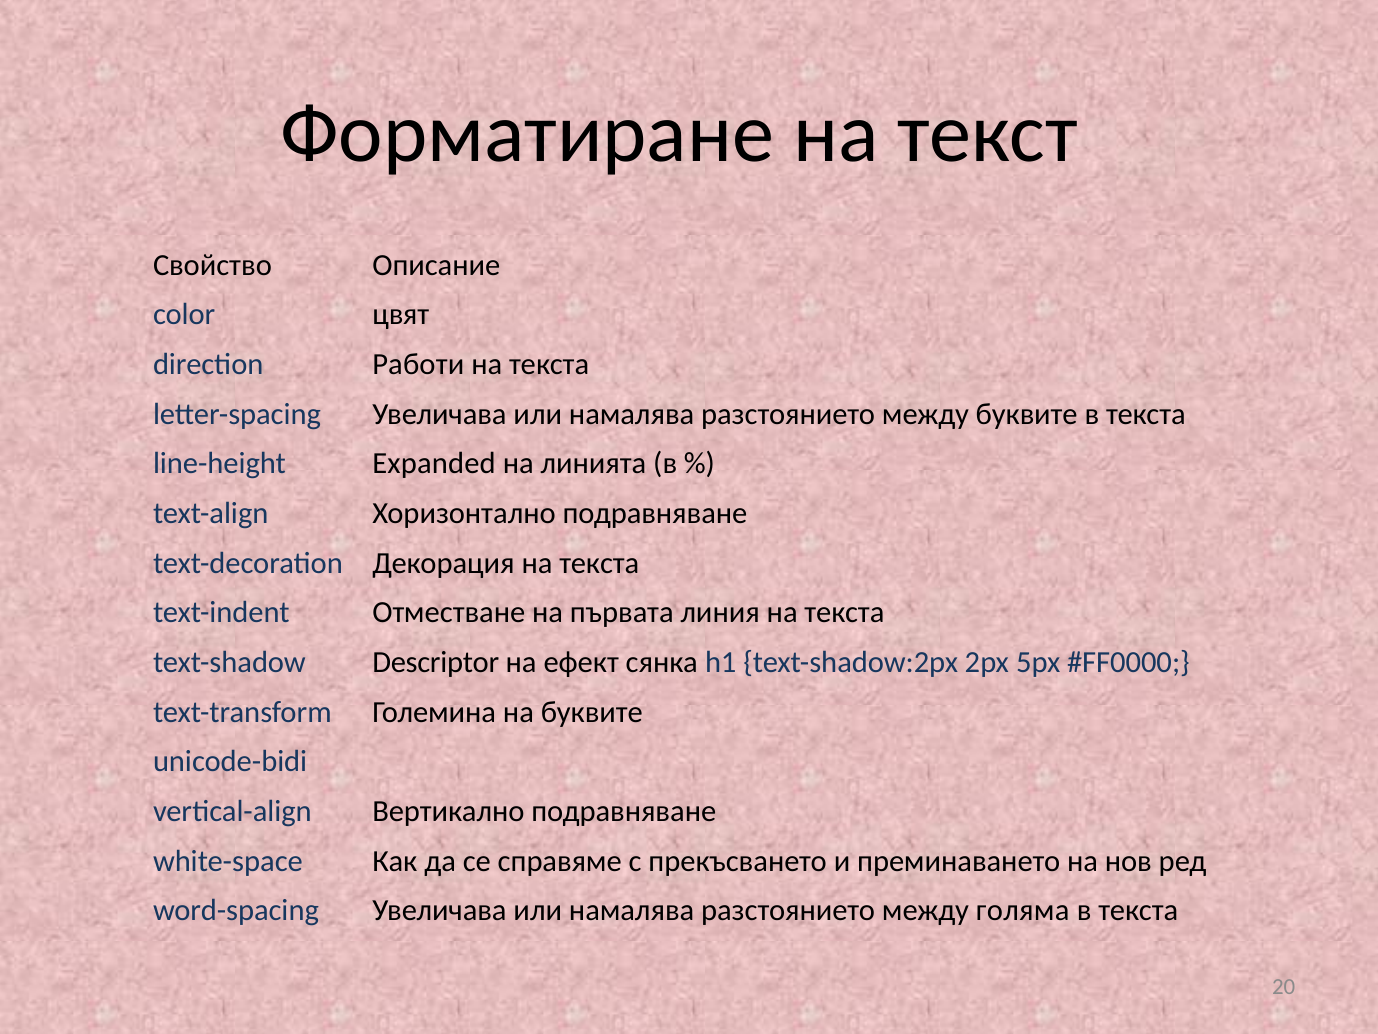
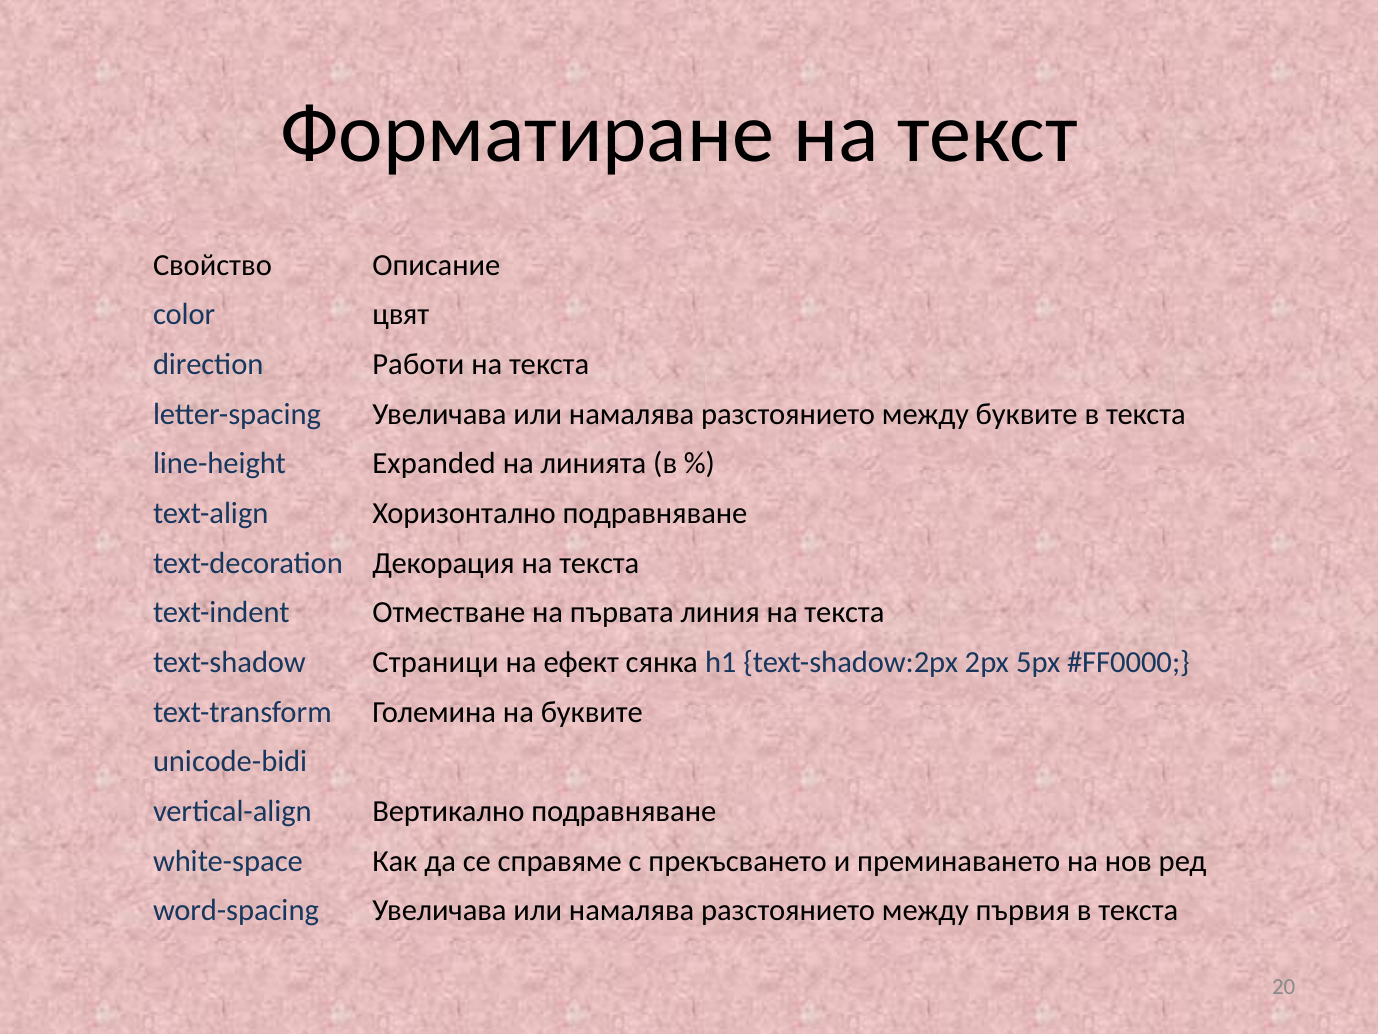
Descriptor: Descriptor -> Страници (435, 662)
голяма: голяма -> първия (1023, 910)
